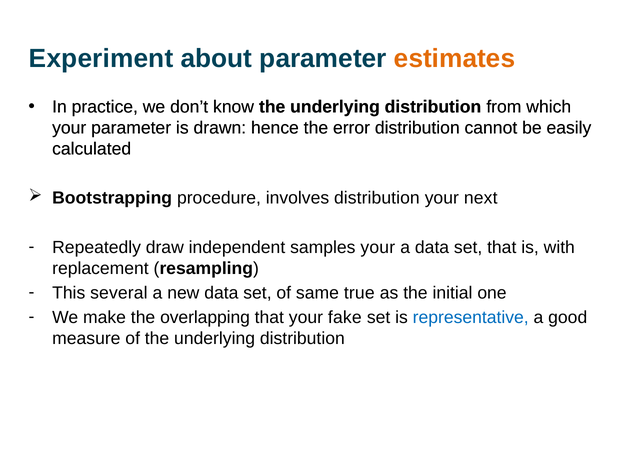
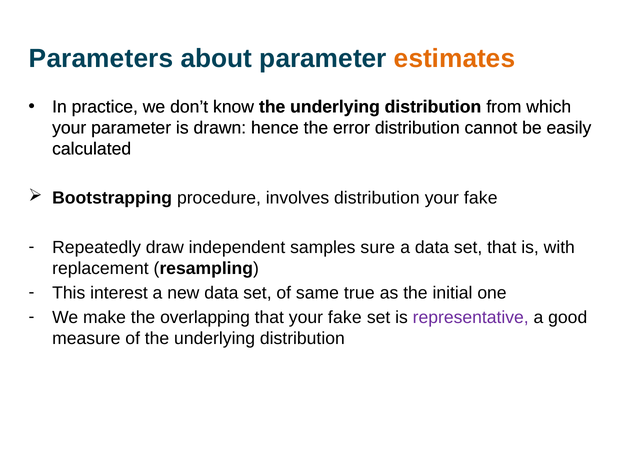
Experiment: Experiment -> Parameters (101, 59)
next: next -> fake (481, 198)
samples your: your -> sure (378, 247)
several: several -> interest (119, 293)
representative colour: blue -> purple (471, 317)
